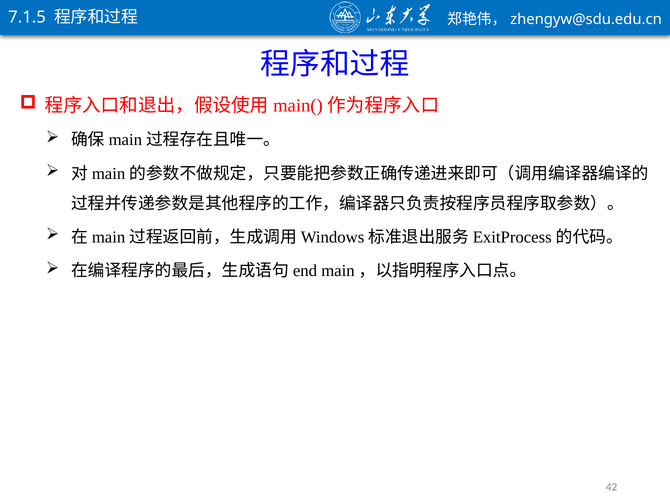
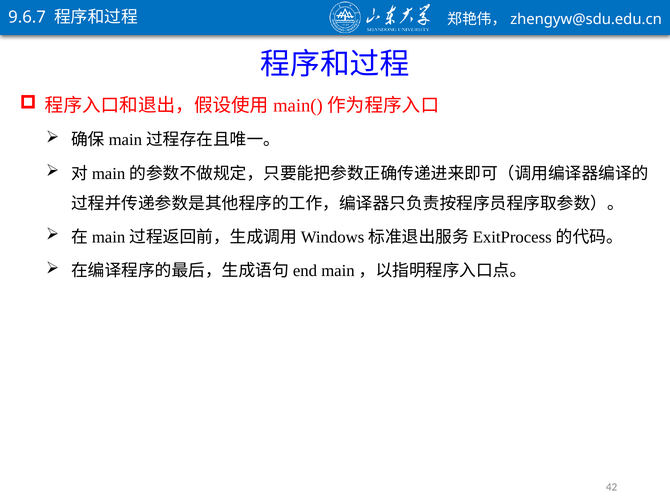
7.1.5: 7.1.5 -> 9.6.7 (27, 17)
